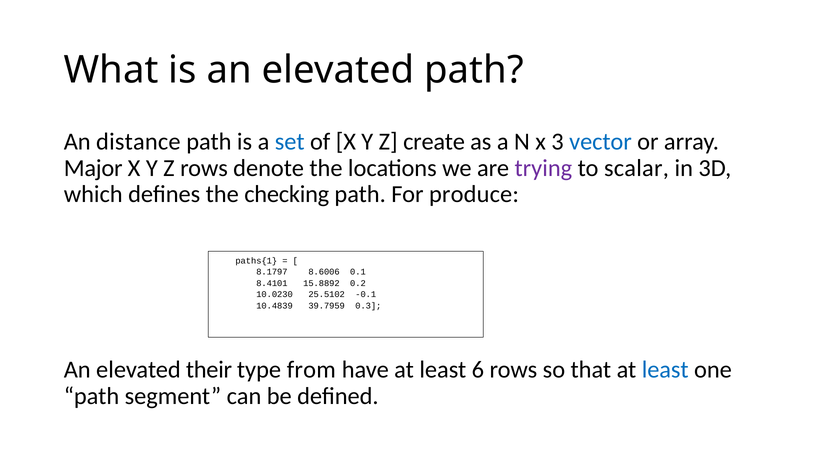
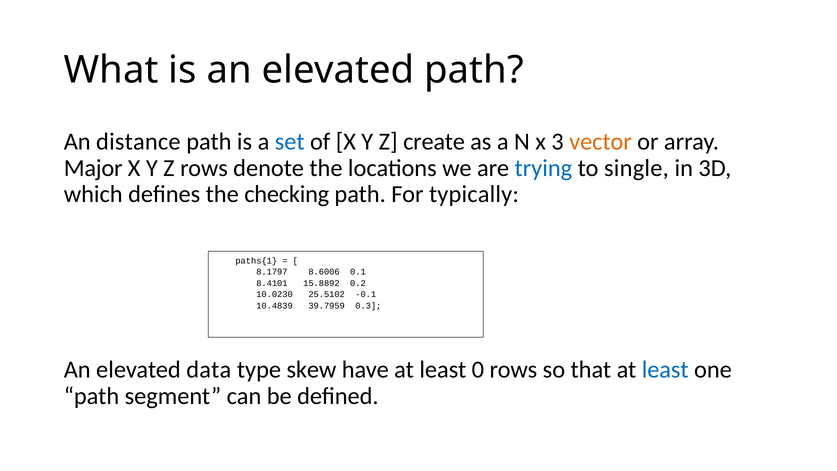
vector colour: blue -> orange (601, 142)
trying colour: purple -> blue (543, 168)
scalar: scalar -> single (636, 168)
produce: produce -> typically (474, 194)
their: their -> data (209, 370)
from: from -> skew (311, 370)
6: 6 -> 0 (478, 370)
